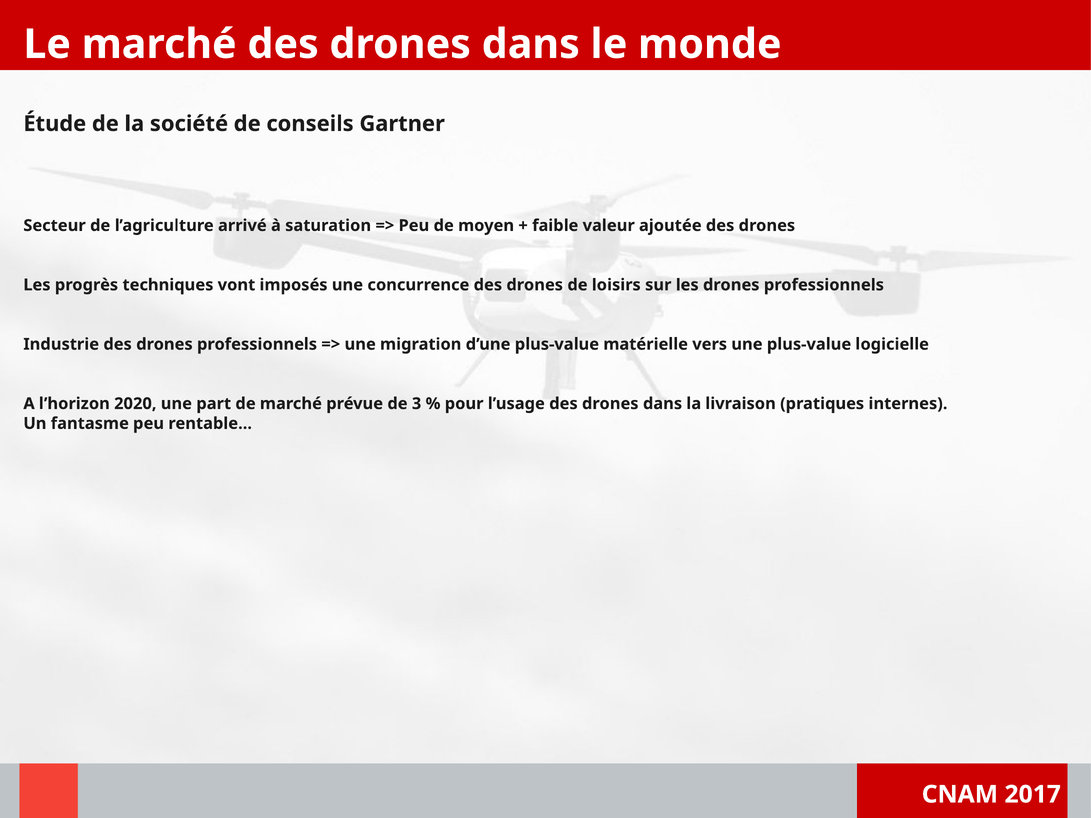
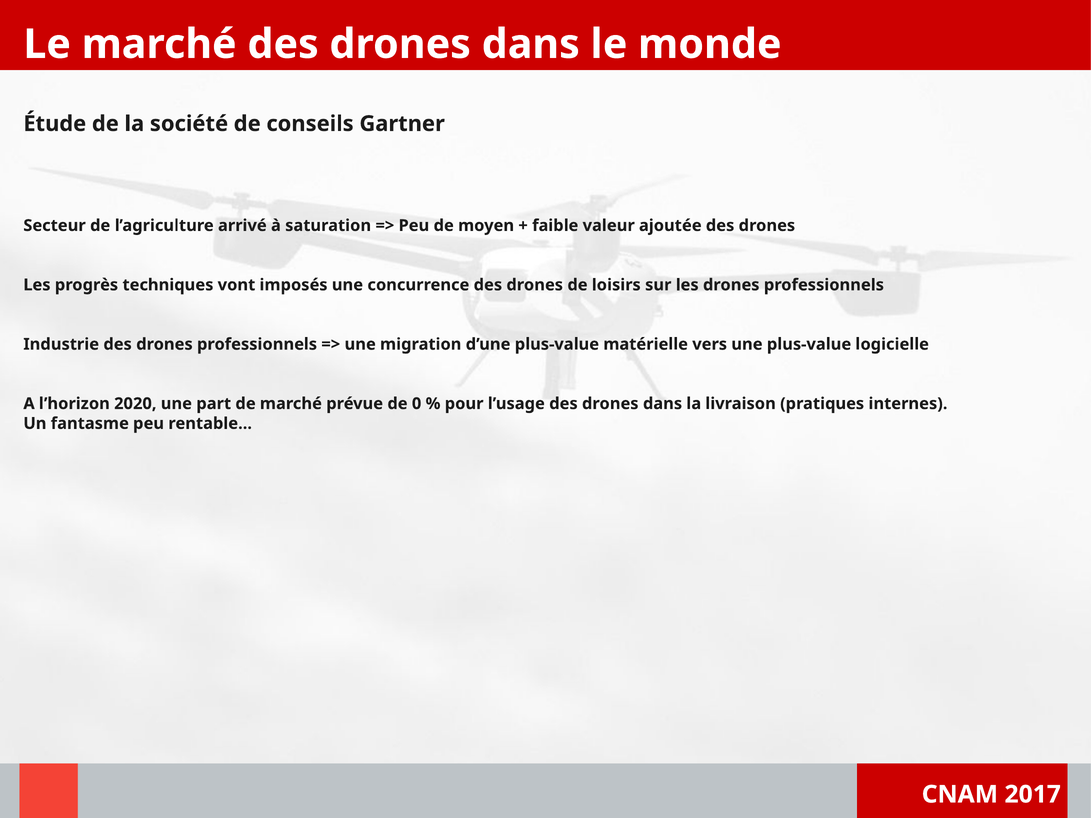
3: 3 -> 0 (417, 404)
